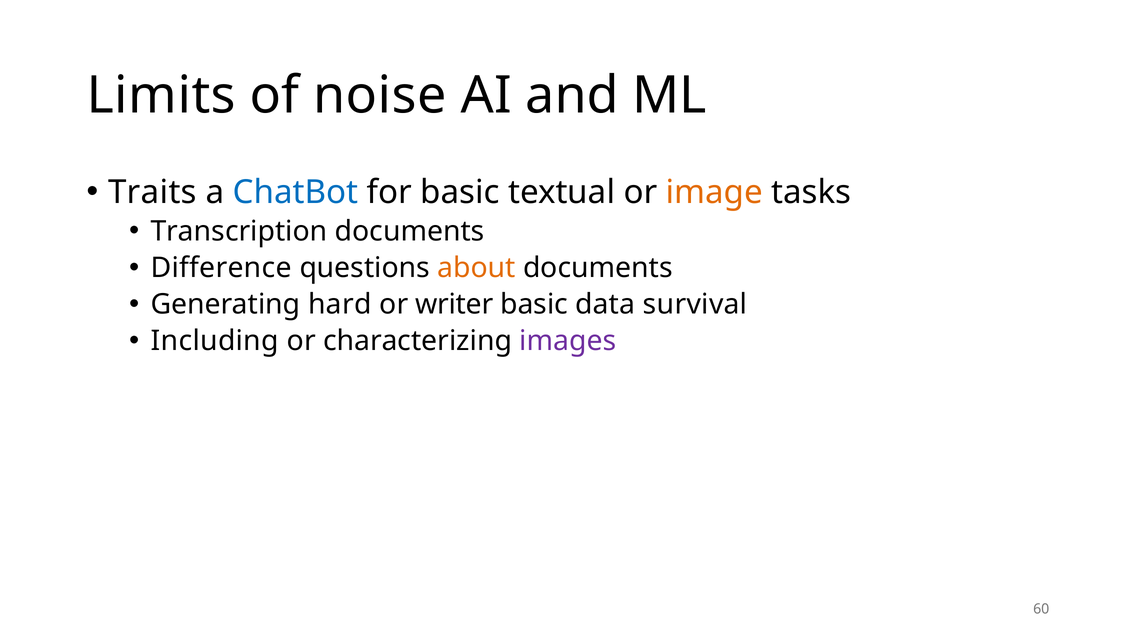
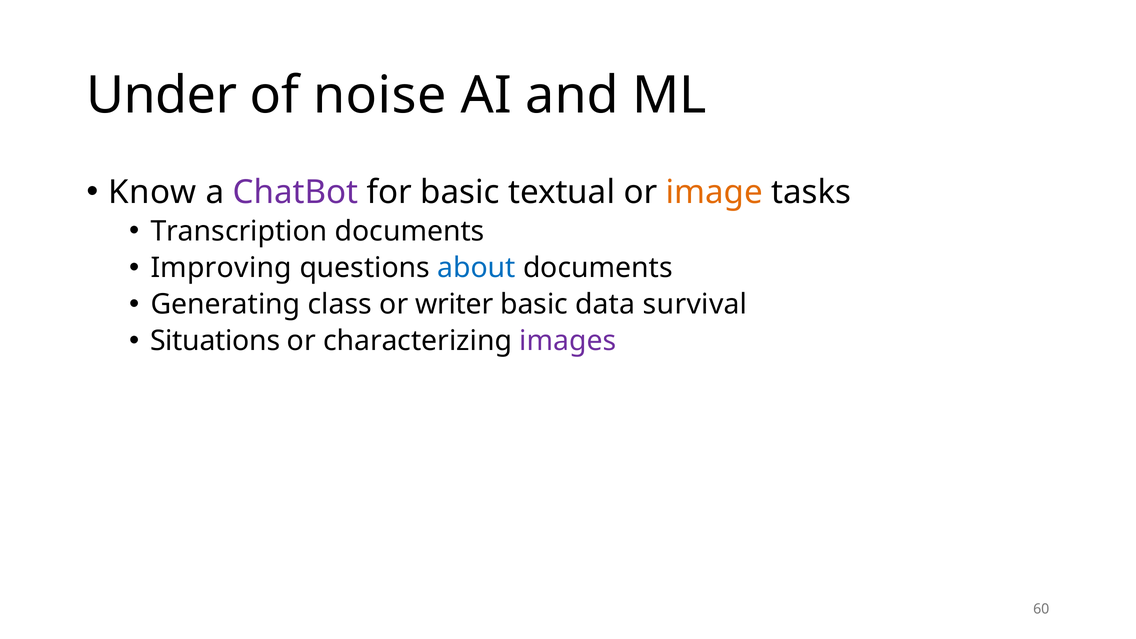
Limits: Limits -> Under (162, 95)
Traits: Traits -> Know (152, 192)
ChatBot colour: blue -> purple (296, 192)
Difference: Difference -> Improving (221, 268)
about colour: orange -> blue (477, 268)
hard: hard -> class (340, 304)
Including: Including -> Situations (215, 341)
